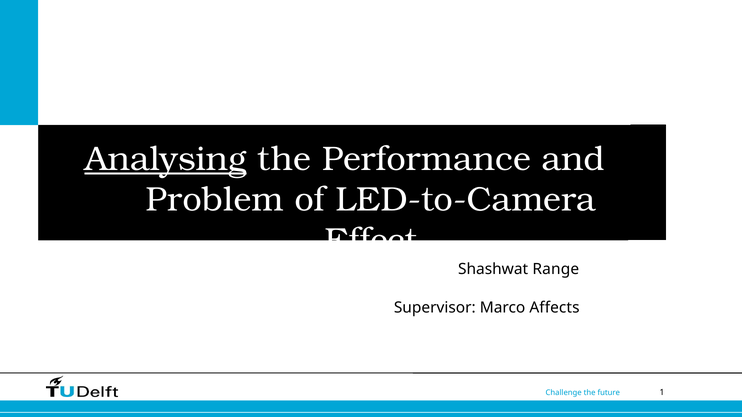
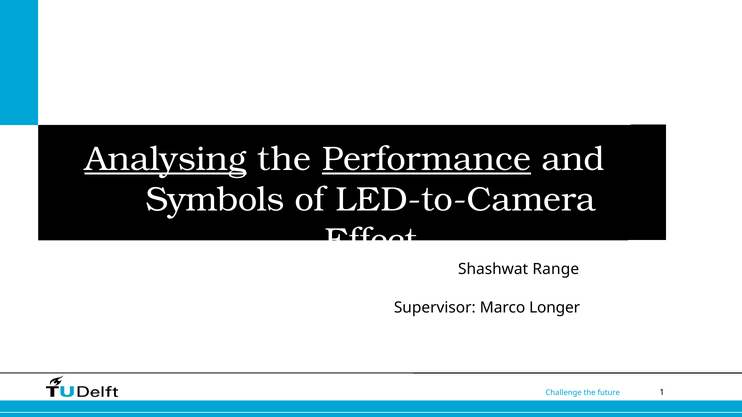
Performance underline: none -> present (426, 159)
Problem: Problem -> Symbols (215, 200)
Affects: Affects -> Longer (555, 308)
